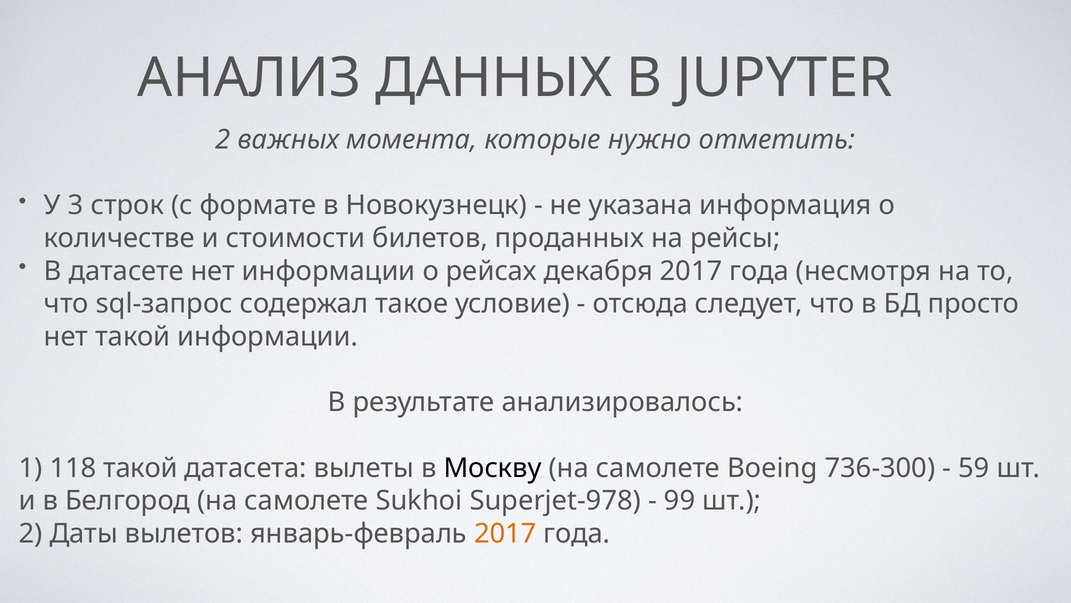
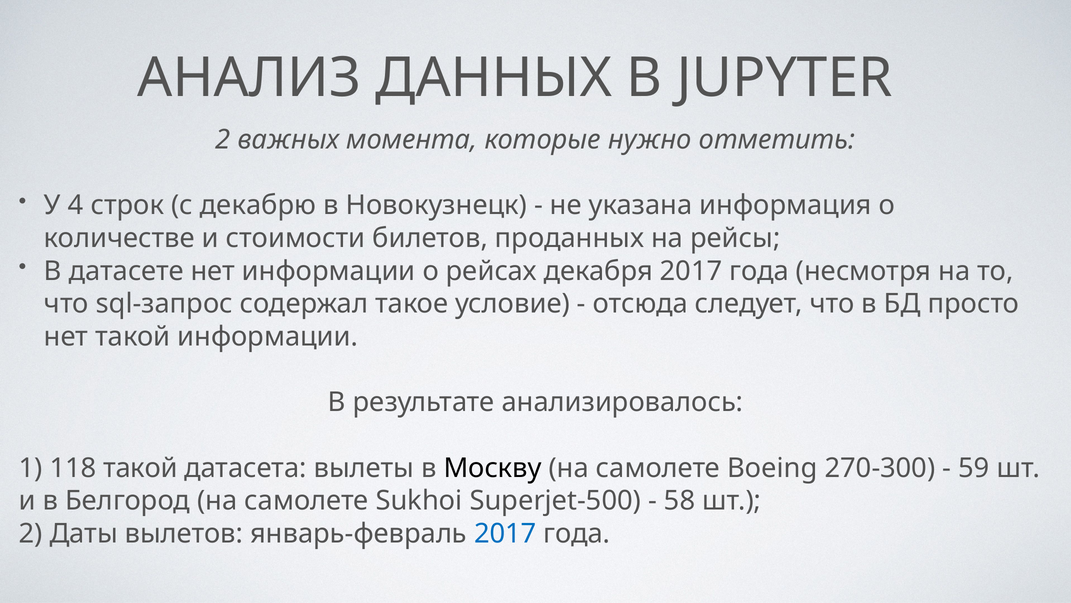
3: 3 -> 4 (76, 205)
формате: формате -> декабрю (258, 205)
736-300: 736-300 -> 270-300 (880, 468)
Superjet-978: Superjet-978 -> Superjet-500 (555, 500)
99: 99 -> 58 (680, 500)
2017 colour: orange -> blue (505, 533)
